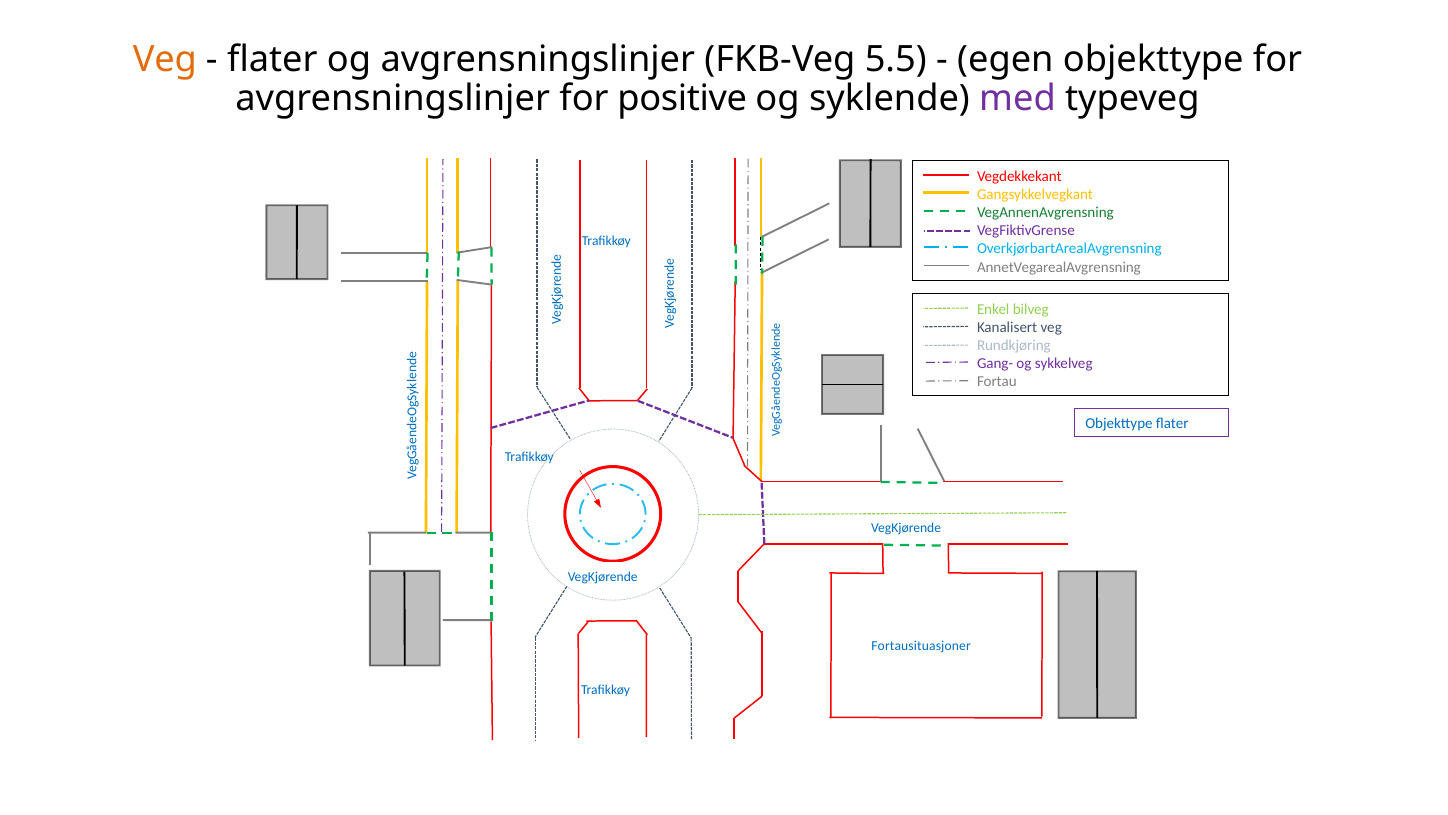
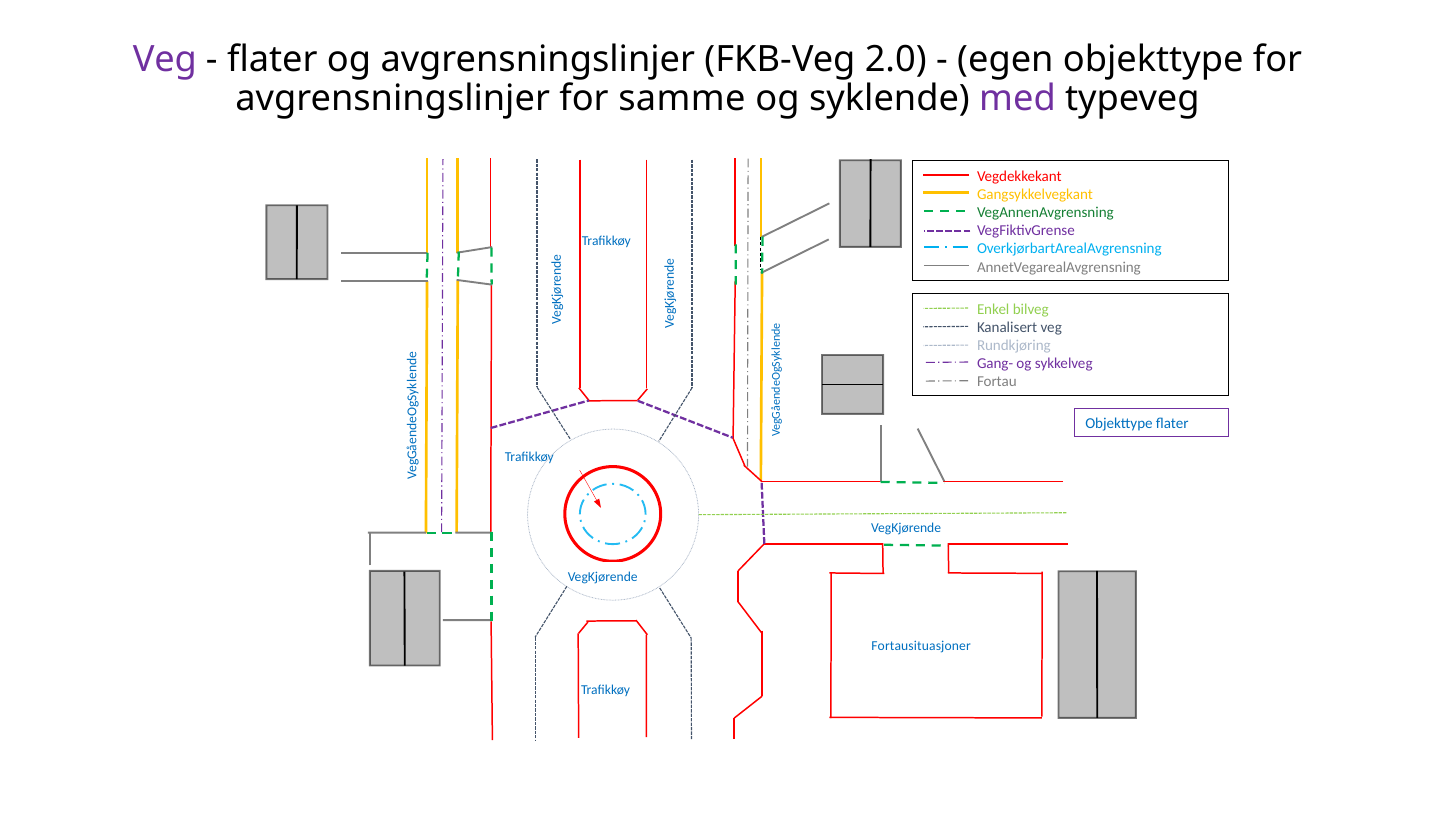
Veg colour: orange -> purple (165, 60)
5.5: 5.5 -> 2.0 (896, 60)
positive: positive -> samme (682, 99)
